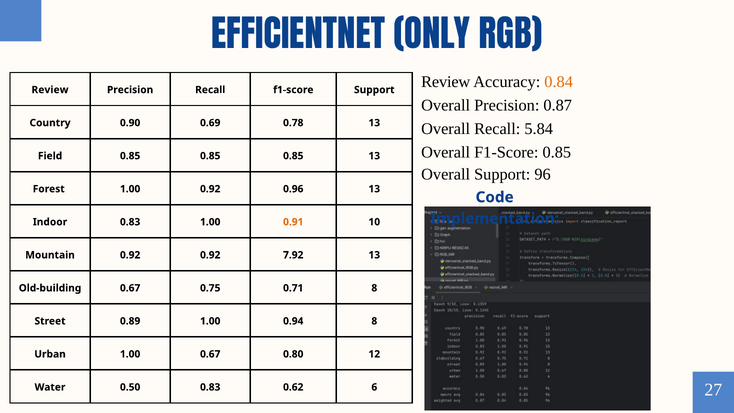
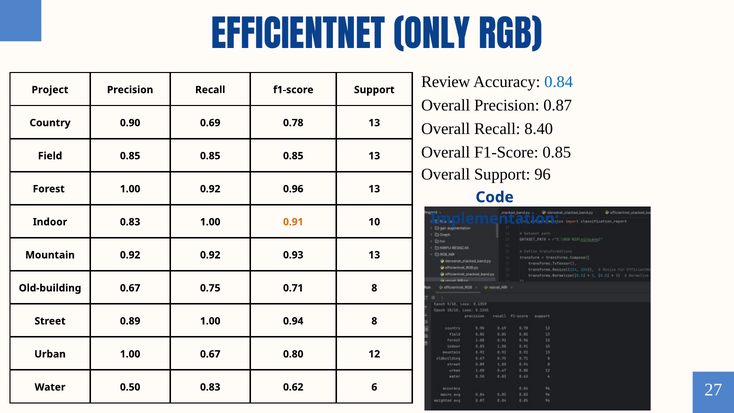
0.84 colour: orange -> blue (559, 82)
Review: Review -> Project (50, 90)
5.84: 5.84 -> 8.40 (539, 129)
7.92: 7.92 -> 0.93 (293, 255)
